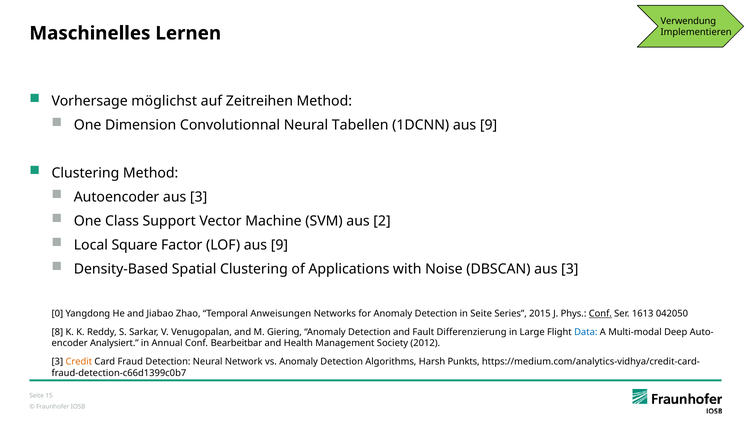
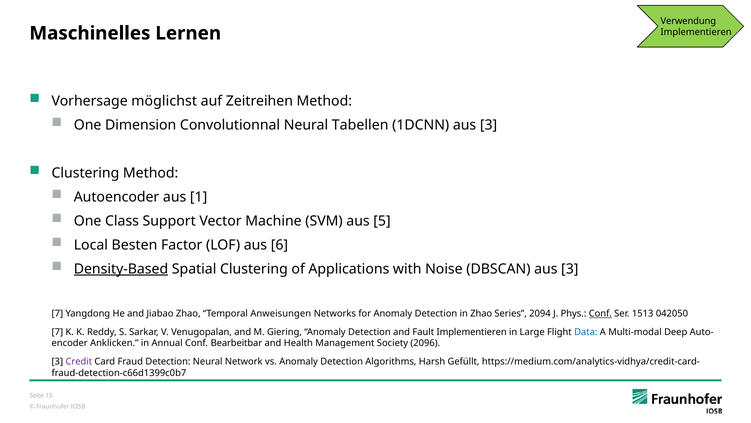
1DCNN aus 9: 9 -> 3 (489, 125)
Autoencoder aus 3: 3 -> 1 (199, 197)
2: 2 -> 5 (382, 221)
Square: Square -> Besten (134, 245)
LOF aus 9: 9 -> 6 (279, 245)
Density-Based underline: none -> present (121, 269)
0: 0 -> 7 (57, 313)
in Seite: Seite -> Zhao (481, 313)
2015: 2015 -> 2094 (540, 313)
1613: 1613 -> 1513 (643, 313)
8: 8 -> 7 (57, 332)
Fault Differenzierung: Differenzierung -> Implementieren (472, 332)
Analysiert: Analysiert -> Anklicken (114, 343)
2012: 2012 -> 2096 (425, 343)
Credit colour: orange -> purple (79, 361)
Punkts: Punkts -> Gefüllt (464, 361)
